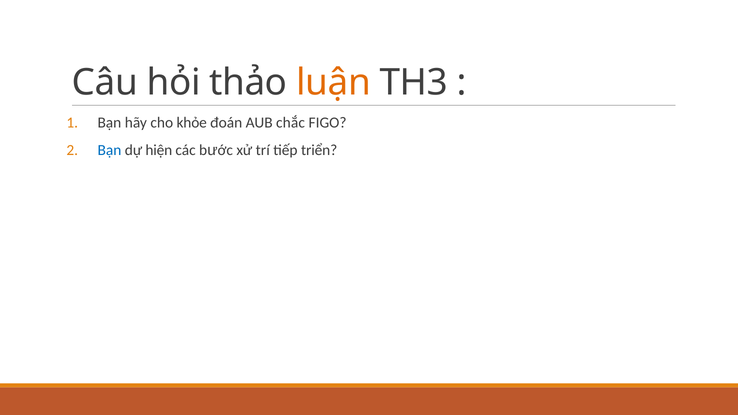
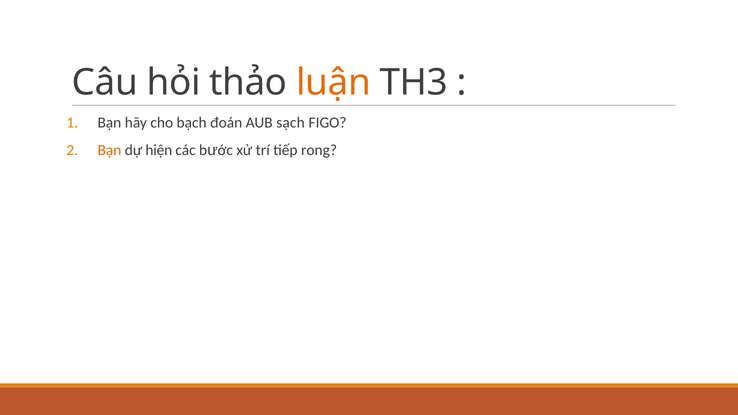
khỏe: khỏe -> bạch (192, 123)
chắc: chắc -> sạch (291, 123)
Bạn colour: blue -> orange (109, 150)
triển: triển -> rong (319, 150)
